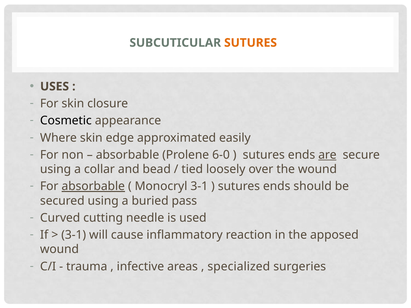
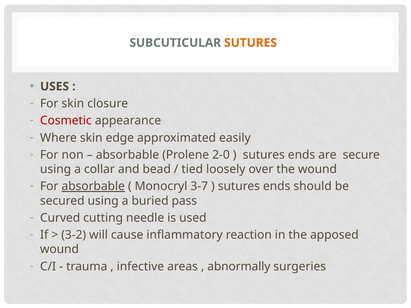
Cosmetic colour: black -> red (66, 121)
6-0: 6-0 -> 2-0 (221, 155)
are underline: present -> none (327, 155)
Monocryl 3-1: 3-1 -> 3-7 (199, 187)
3-1: 3-1 -> 3-2 (74, 235)
specialized: specialized -> abnormally (239, 267)
